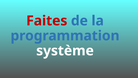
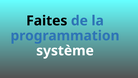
Faites colour: red -> black (47, 21)
